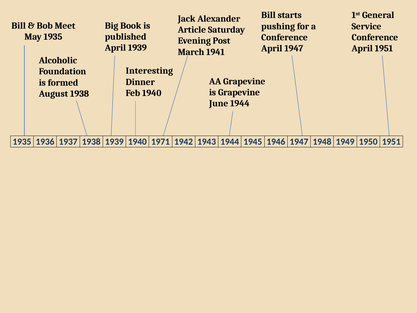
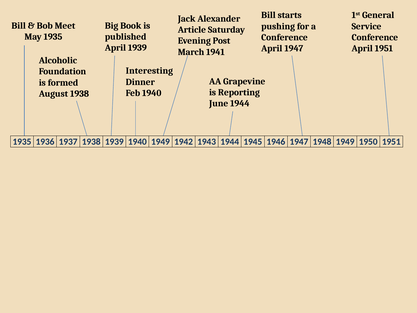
is Grapevine: Grapevine -> Reporting (239, 92)
1940 1971: 1971 -> 1949 (160, 142)
